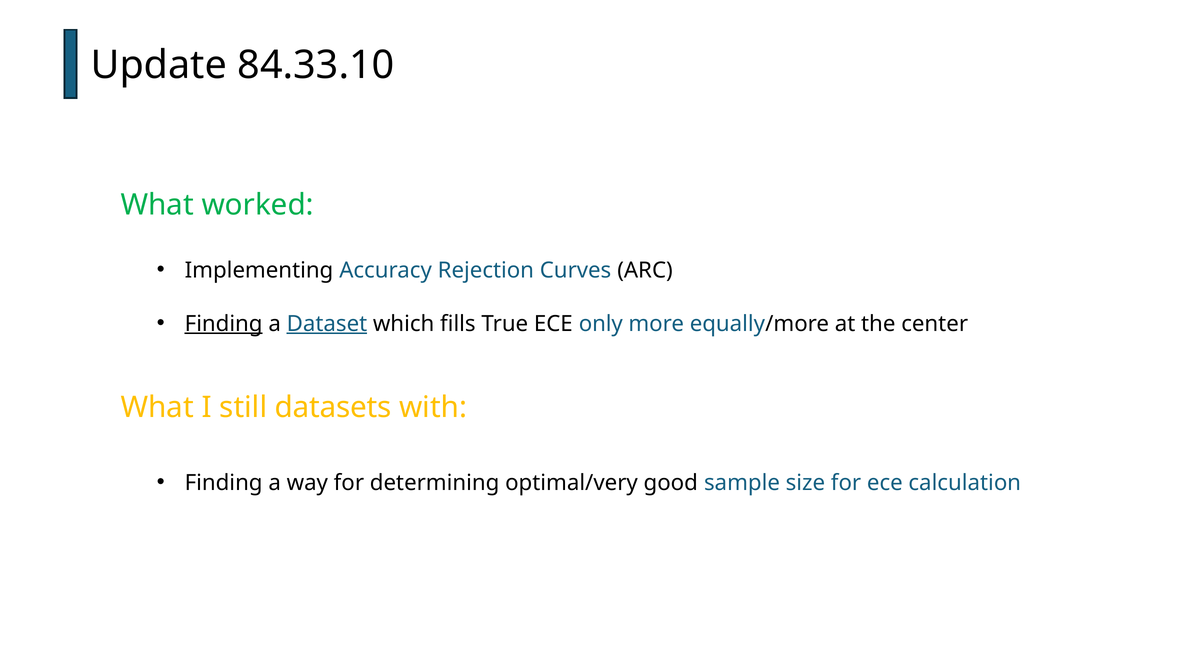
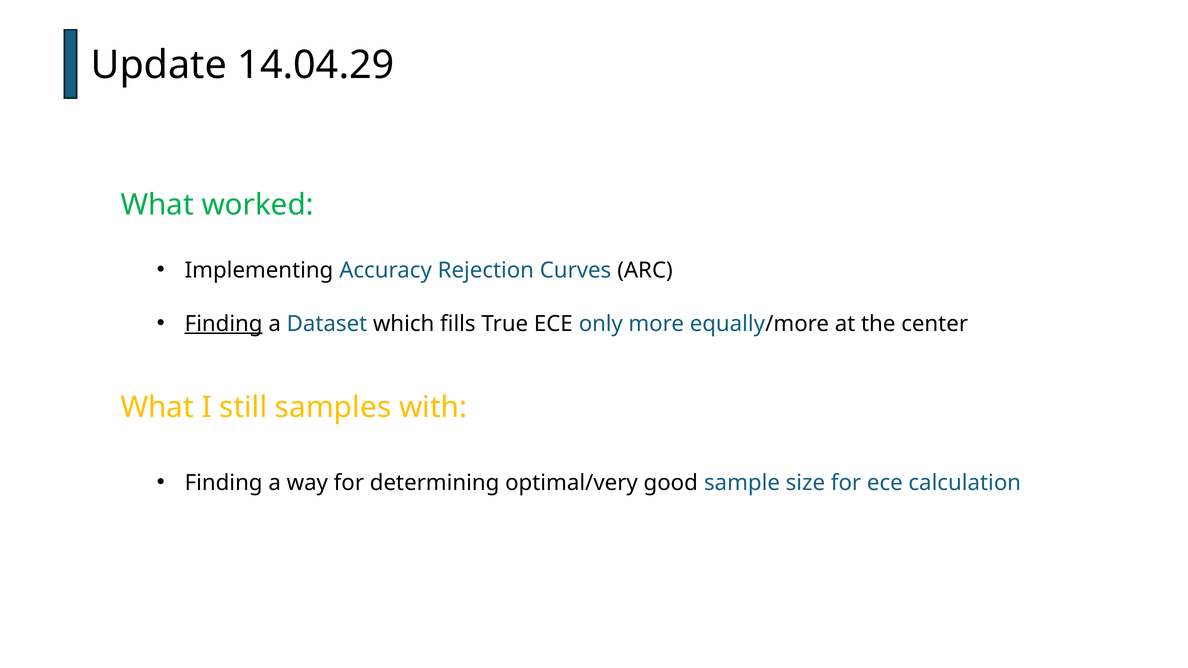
84.33.10: 84.33.10 -> 14.04.29 (316, 65)
Dataset underline: present -> none (327, 324)
datasets: datasets -> samples (333, 408)
